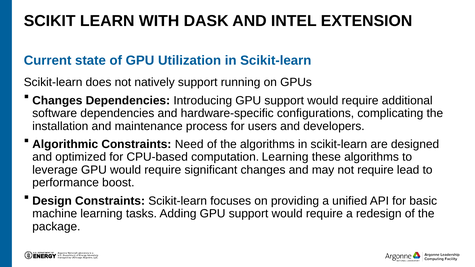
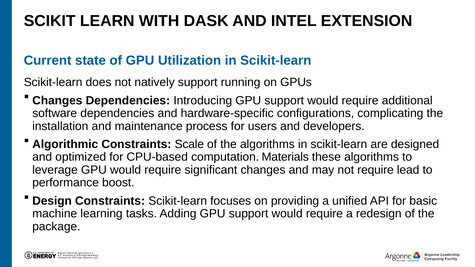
Need: Need -> Scale (189, 144)
computation Learning: Learning -> Materials (285, 157)
